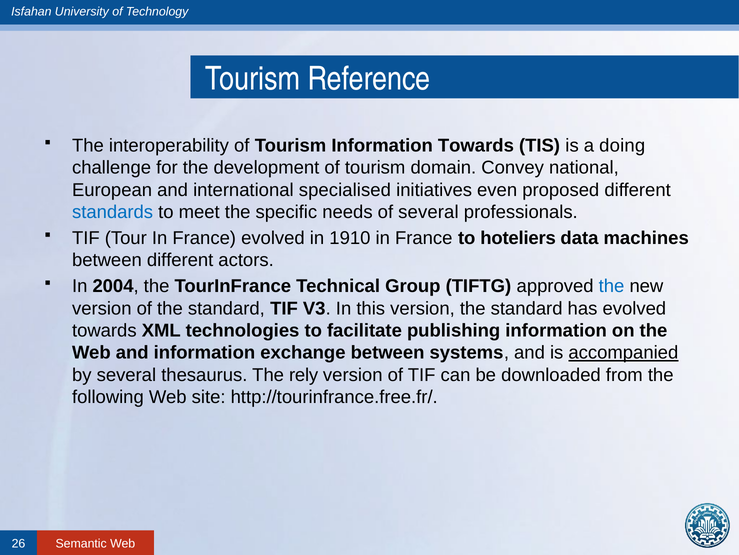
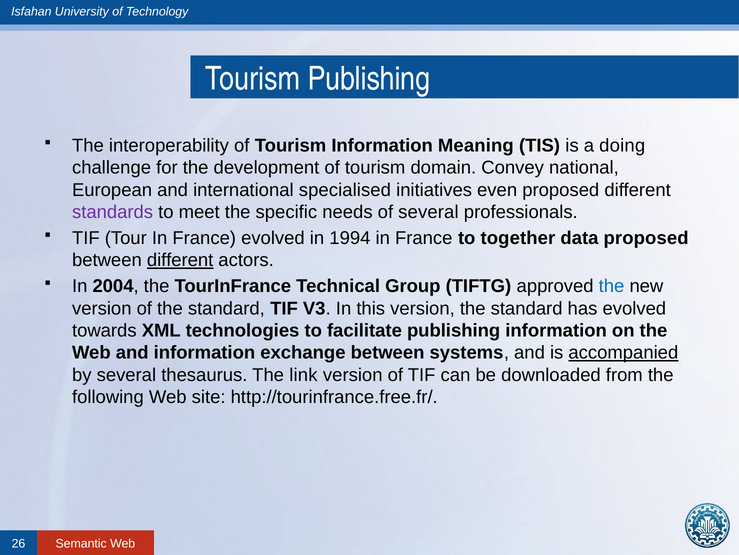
Tourism Reference: Reference -> Publishing (369, 79)
Information Towards: Towards -> Meaning (476, 145)
standards colour: blue -> purple (113, 212)
1910: 1910 -> 1994 (350, 238)
hoteliers: hoteliers -> together (518, 238)
data machines: machines -> proposed (646, 238)
different underline: none -> present (180, 260)
rely: rely -> link (303, 374)
